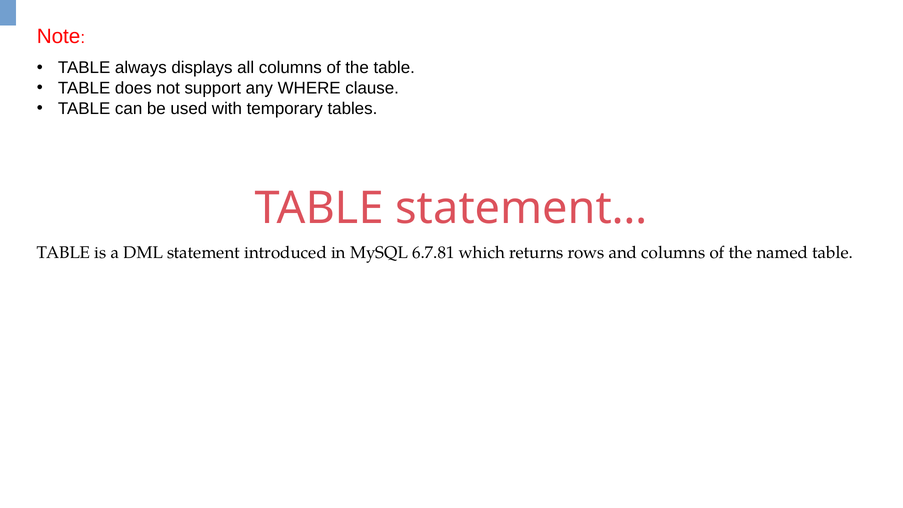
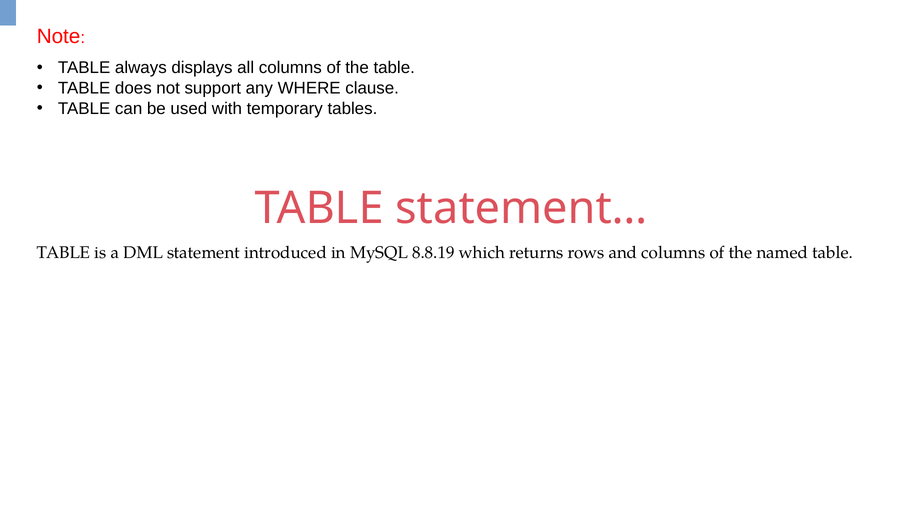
6.7.81: 6.7.81 -> 8.8.19 (433, 253)
